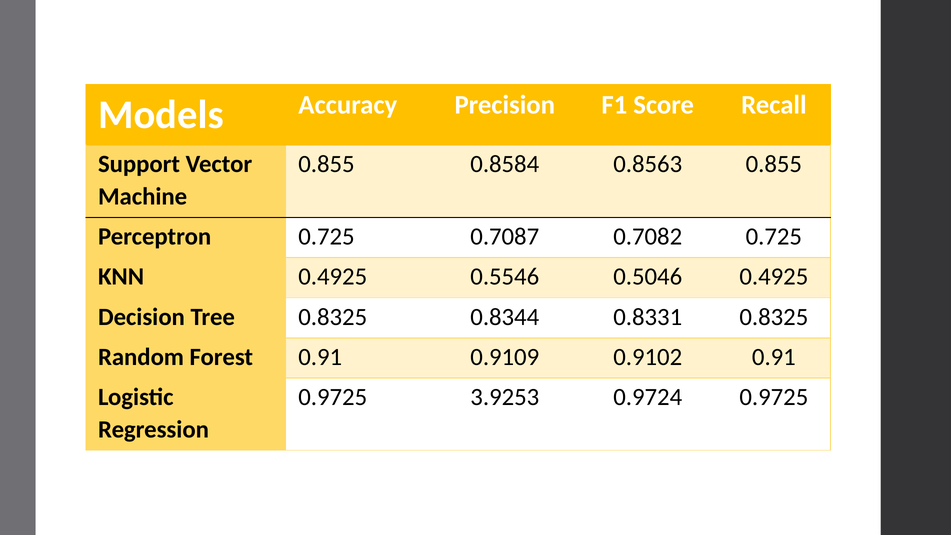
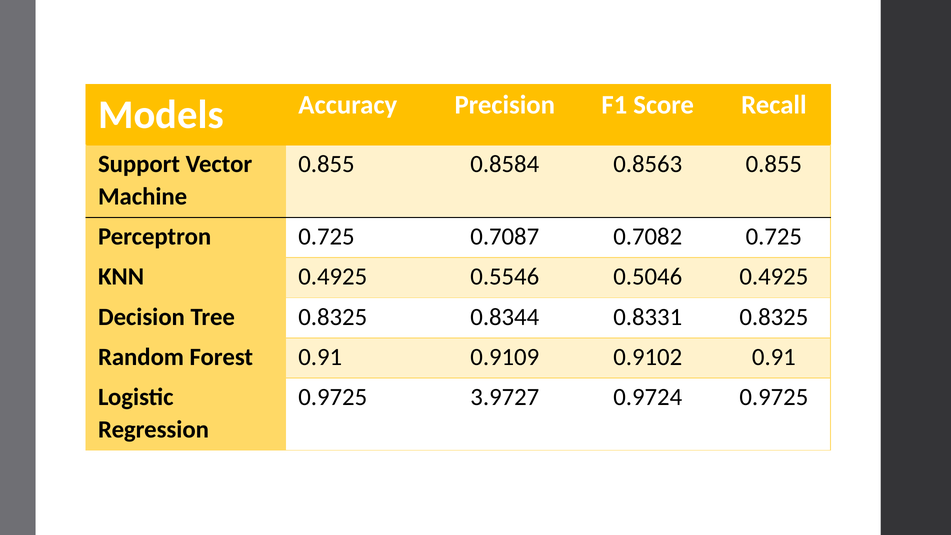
3.9253: 3.9253 -> 3.9727 (505, 397)
